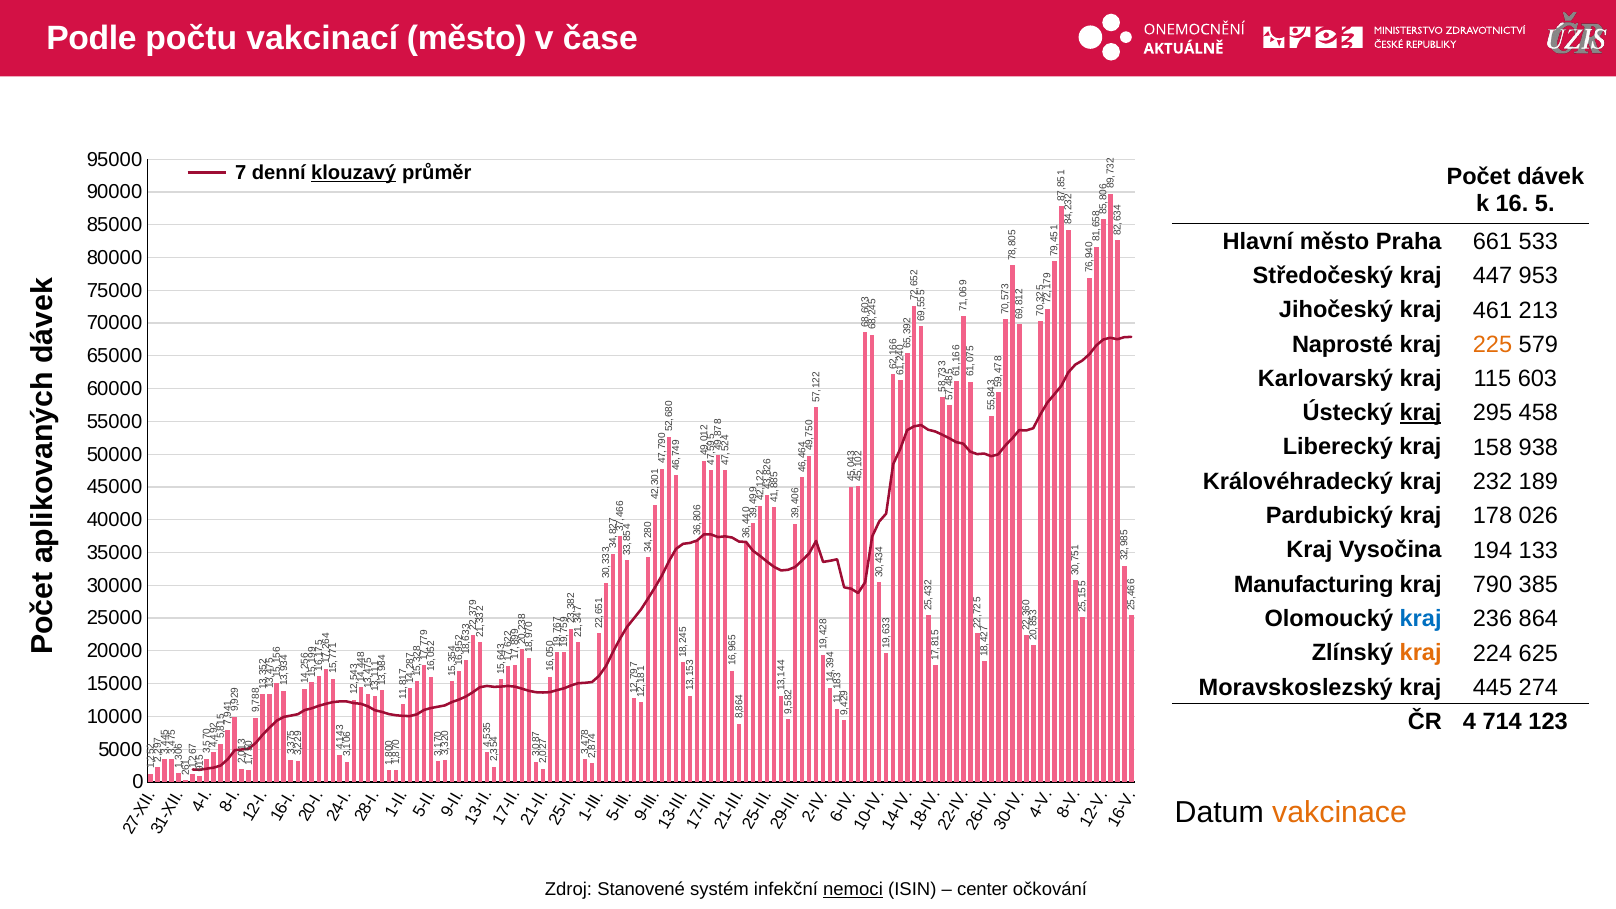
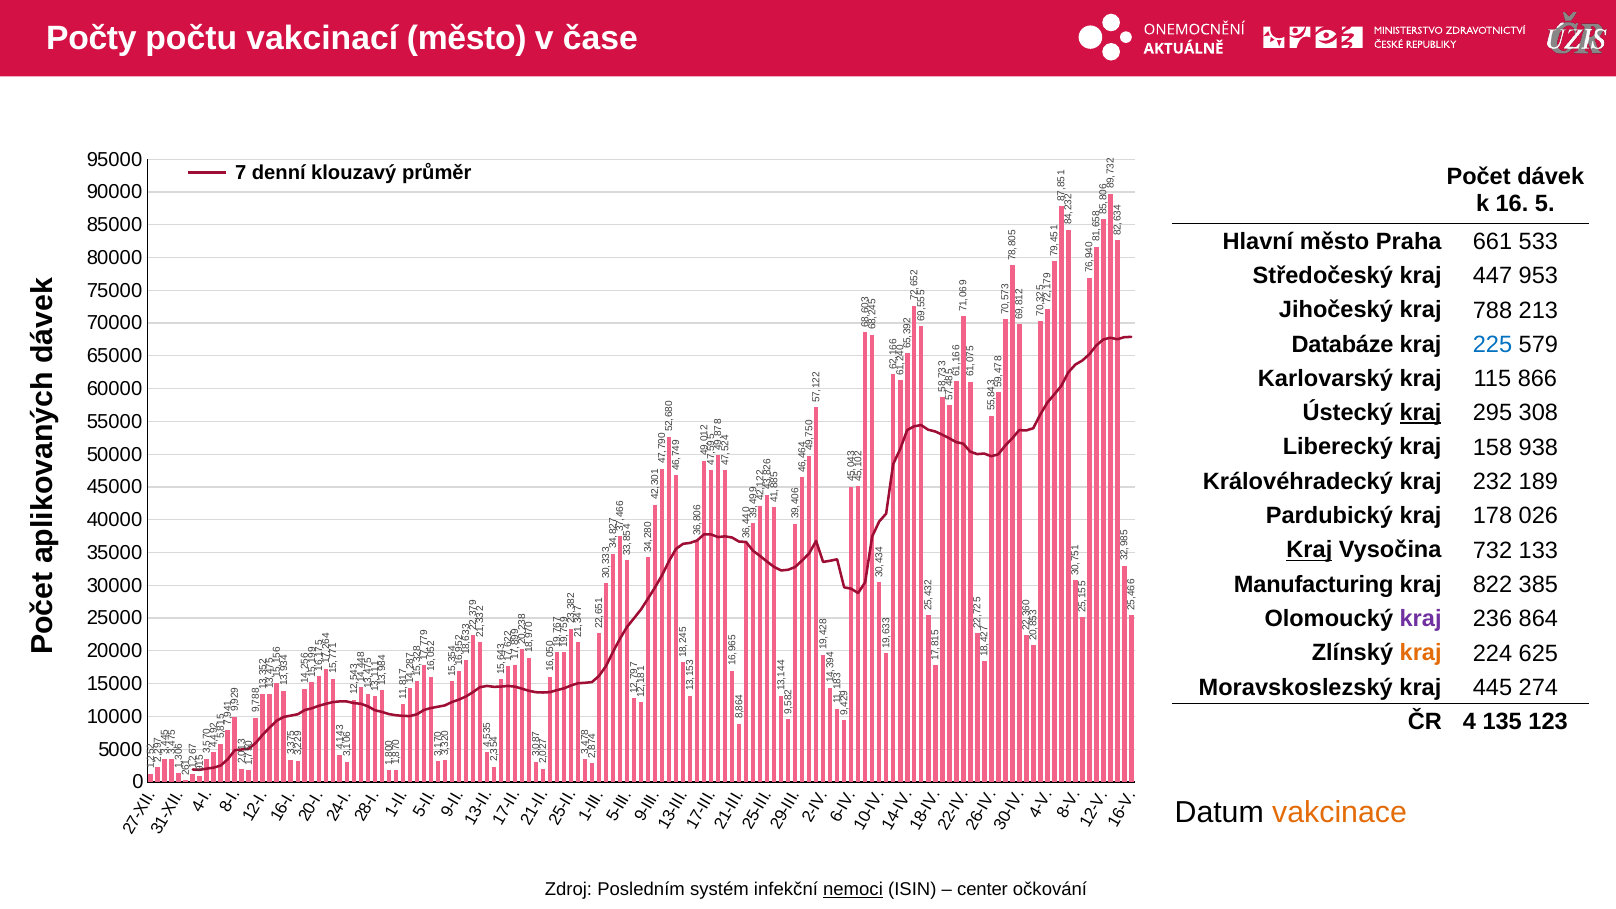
Podle: Podle -> Počty (91, 38)
klouzavý underline: present -> none (354, 173)
461: 461 -> 788 (1493, 310)
Naprosté: Naprosté -> Databáze (1343, 344)
225 colour: orange -> blue (1493, 345)
603: 603 -> 866 (1537, 379)
458: 458 -> 308 (1538, 413)
Kraj underline: none -> present (1309, 550)
194: 194 -> 732 (1493, 550)
790: 790 -> 822 (1493, 585)
kraj colour: blue -> purple (1421, 619)
714: 714 -> 135 (1502, 722)
Stanovené: Stanovené -> Posledním (641, 890)
